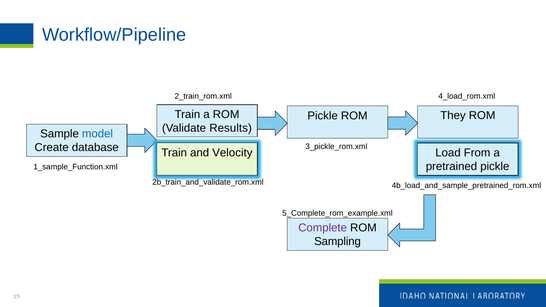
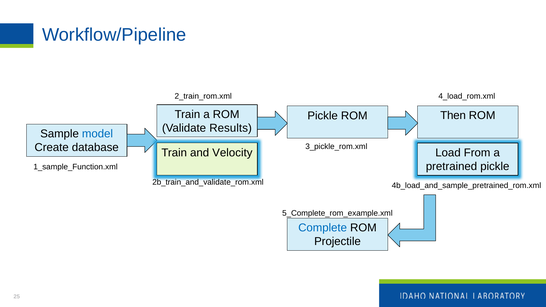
They: They -> Then (453, 115)
Complete colour: purple -> blue (323, 228)
Sampling: Sampling -> Projectile (337, 242)
